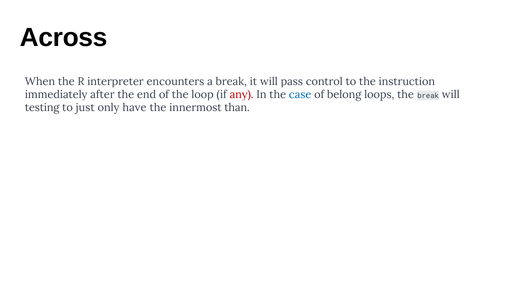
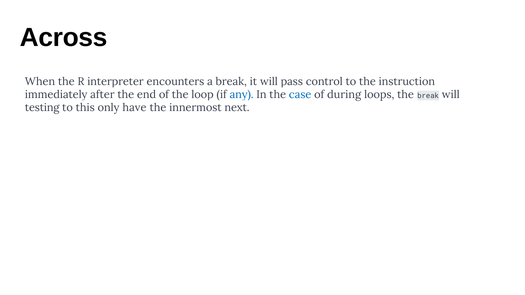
any colour: red -> blue (242, 95)
belong: belong -> during (344, 95)
just: just -> this (85, 108)
than: than -> next (237, 108)
